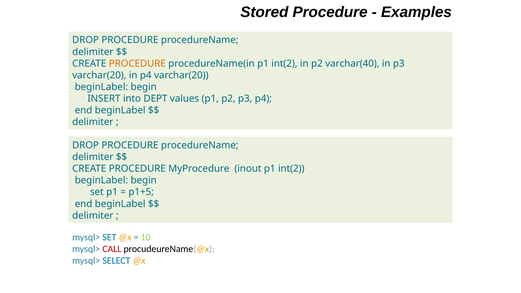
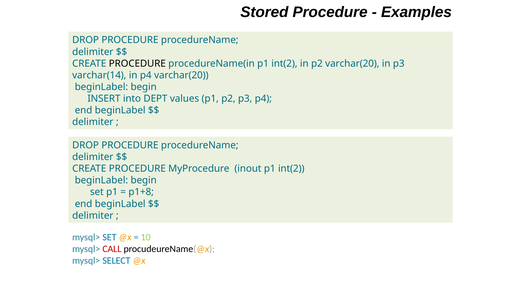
PROCEDURE colour: orange -> black (137, 64)
p2 varchar(40: varchar(40 -> varchar(20 (352, 64)
varchar(20: varchar(20 -> varchar(14 (99, 75)
p1+5: p1+5 -> p1+8 (141, 192)
